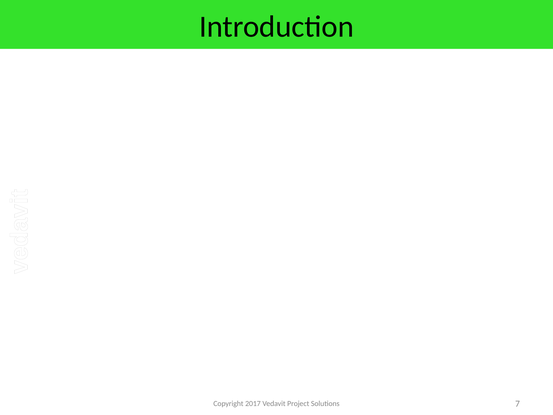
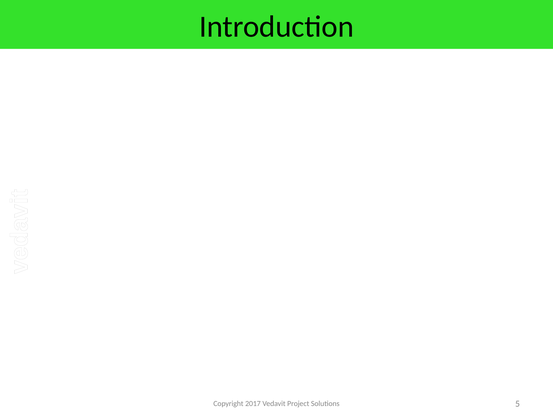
7: 7 -> 5 (518, 403)
